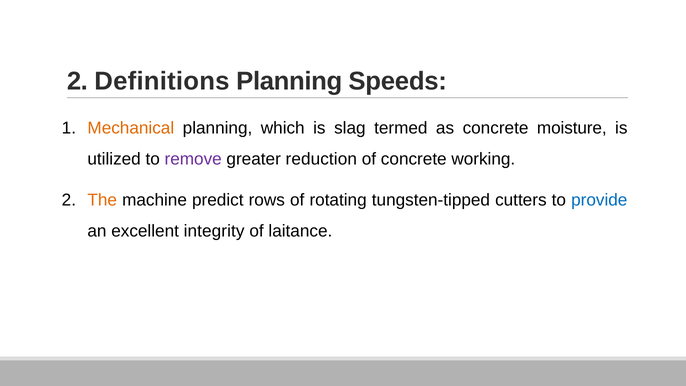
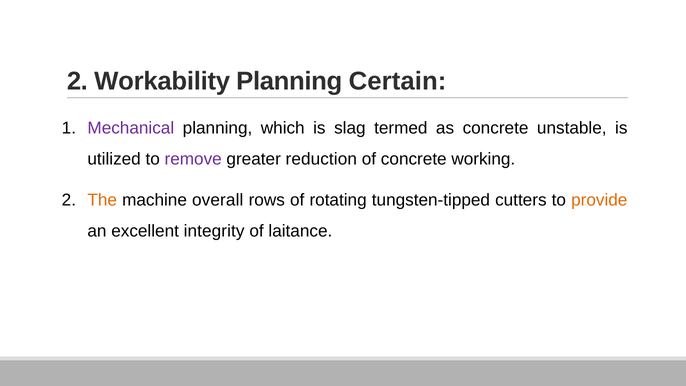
Definitions: Definitions -> Workability (162, 81)
Speeds: Speeds -> Certain (398, 81)
Mechanical colour: orange -> purple (131, 128)
moisture: moisture -> unstable (572, 128)
predict: predict -> overall (218, 200)
provide colour: blue -> orange (599, 200)
